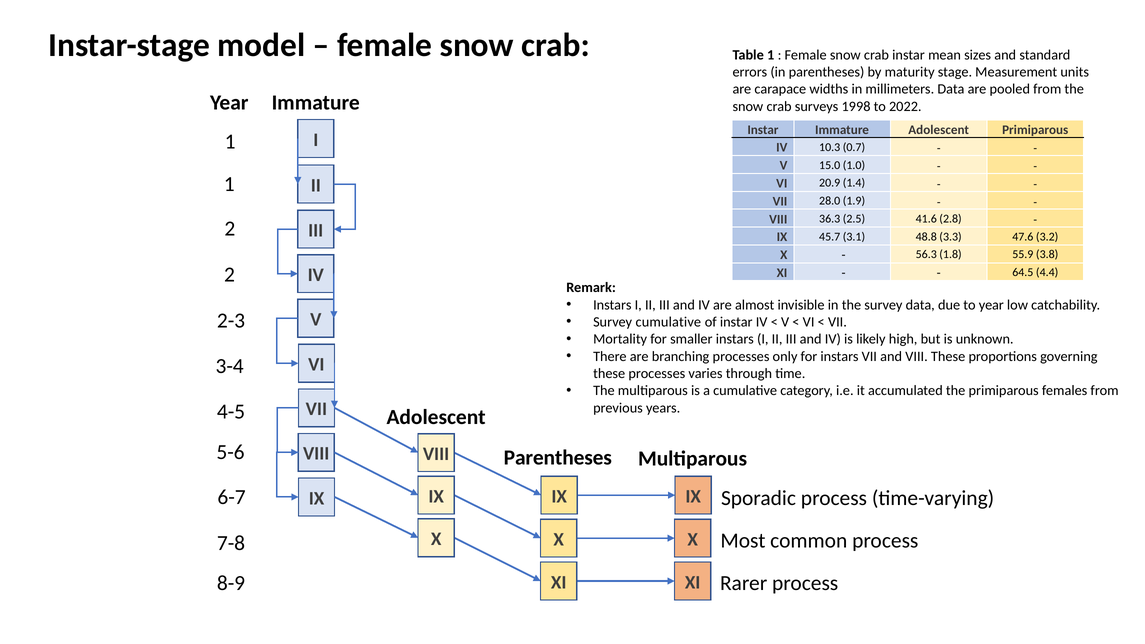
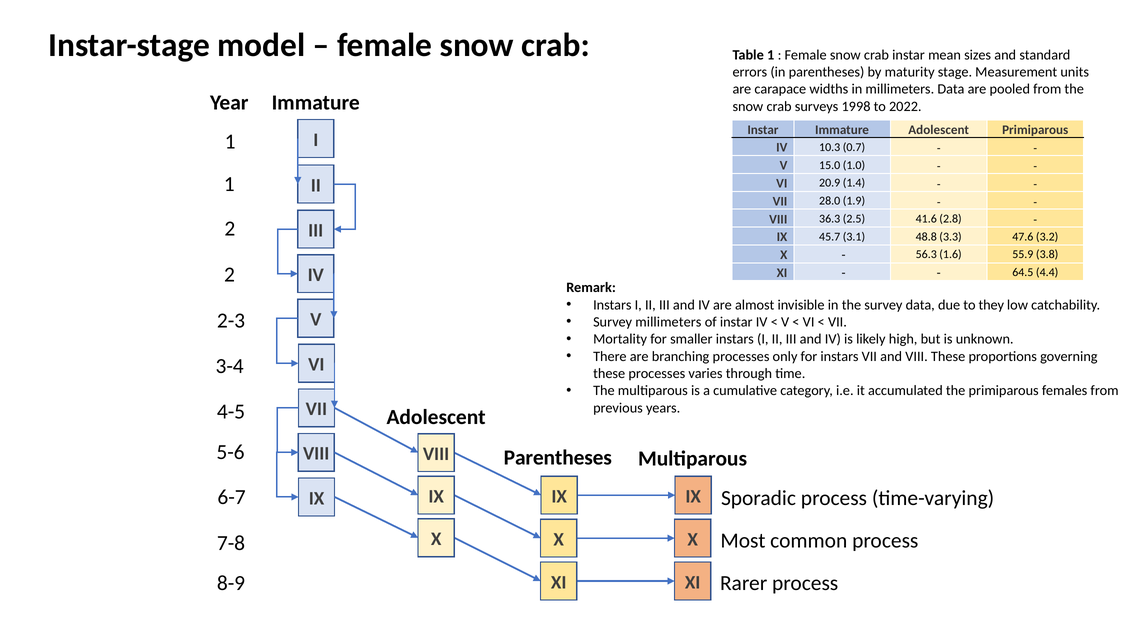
1.8: 1.8 -> 1.6 (951, 255)
to year: year -> they (991, 305)
Survey cumulative: cumulative -> millimeters (668, 322)
